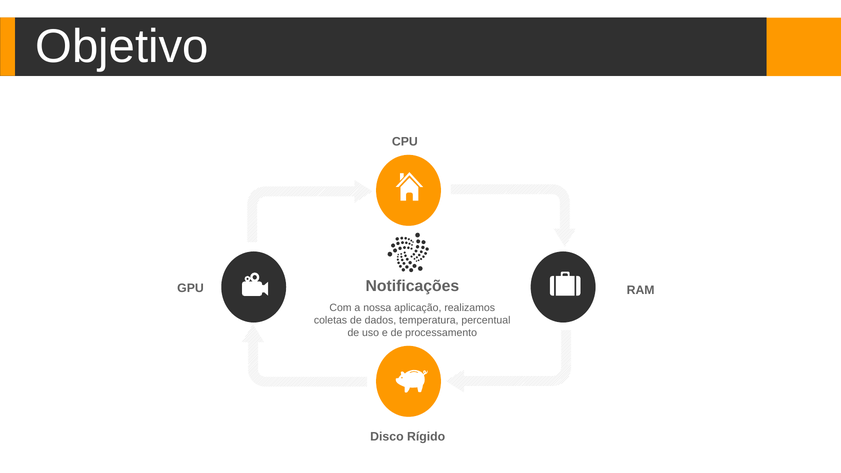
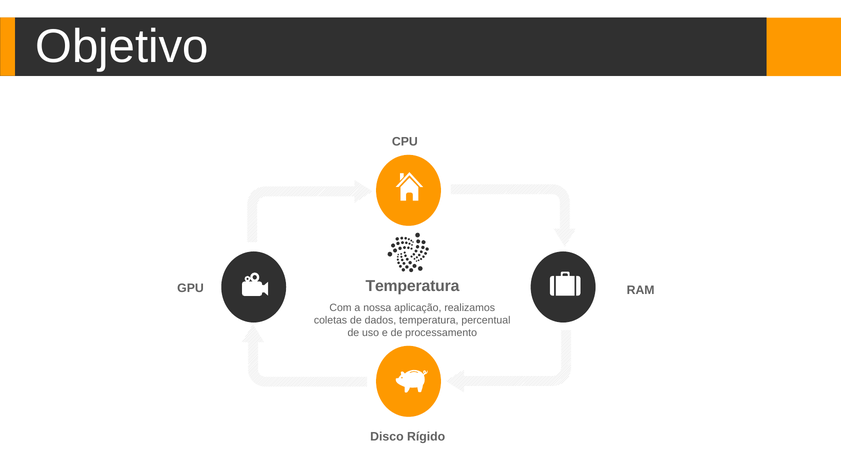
Notificações: Notificações -> Temperatura (412, 286)
